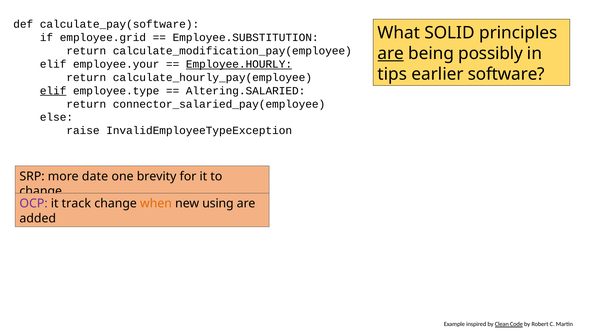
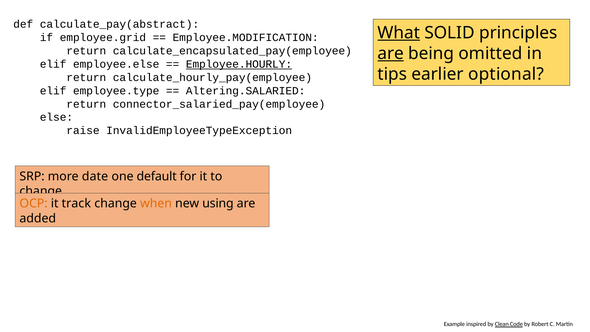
calculate_pay(software: calculate_pay(software -> calculate_pay(abstract (119, 24)
What underline: none -> present (399, 33)
Employee.SUBSTITUTION: Employee.SUBSTITUTION -> Employee.MODIFICATION (246, 38)
calculate_modification_pay(employee: calculate_modification_pay(employee -> calculate_encapsulated_pay(employee (232, 51)
possibly: possibly -> omitted (490, 54)
employee.your: employee.your -> employee.else (116, 64)
software: software -> optional (506, 74)
elif underline: present -> none (53, 91)
brevity: brevity -> default (157, 176)
OCP colour: purple -> orange (34, 203)
